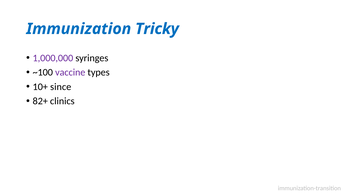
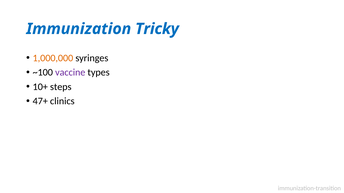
1,000,000 colour: purple -> orange (53, 58)
since: since -> steps (61, 87)
82+: 82+ -> 47+ (40, 101)
